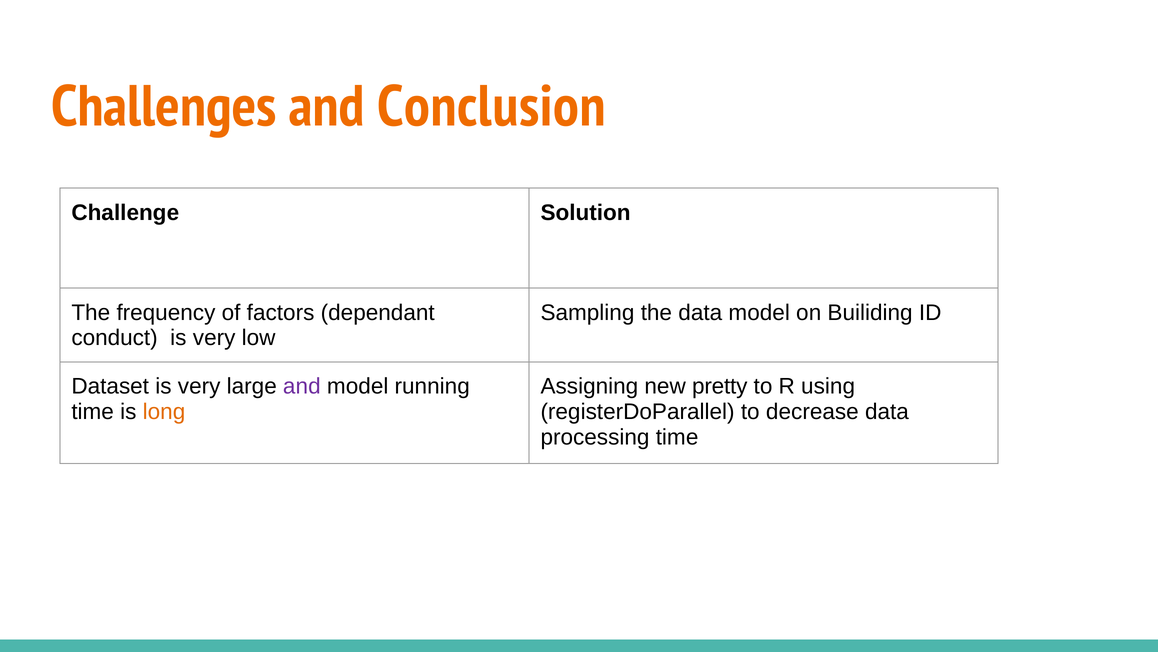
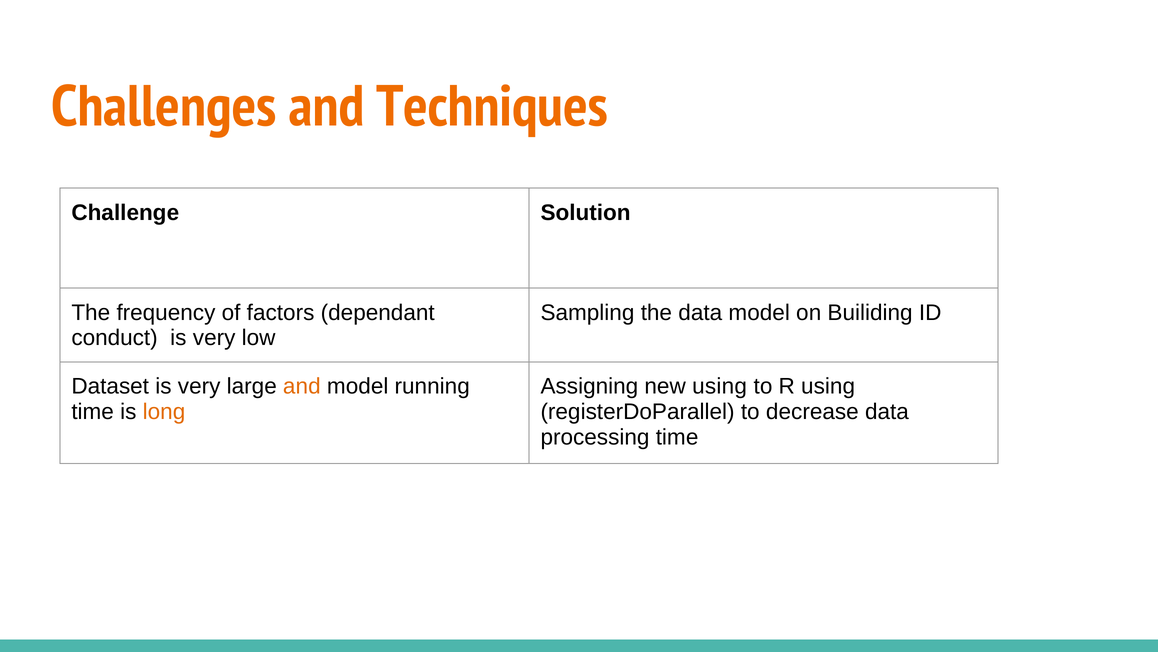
Conclusion: Conclusion -> Techniques (492, 107)
and colour: purple -> orange (302, 386)
new pretty: pretty -> using (720, 386)
